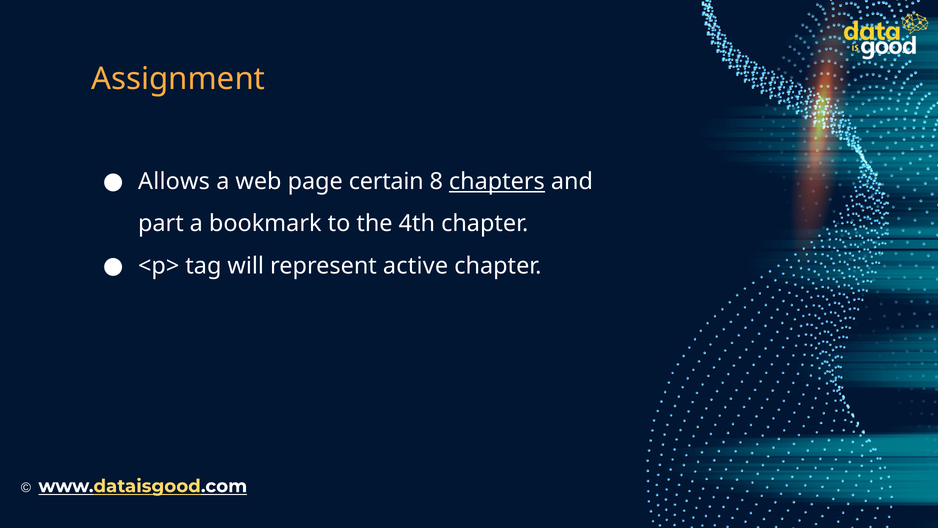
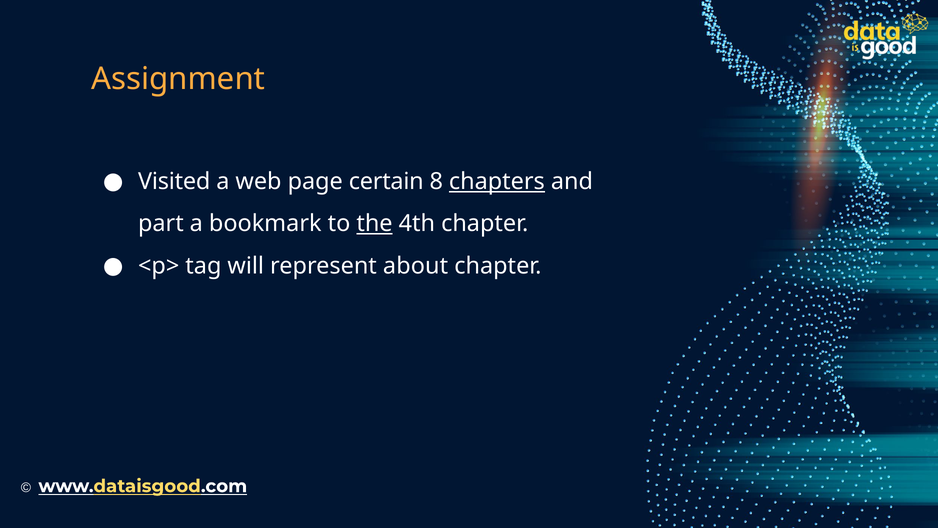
Allows: Allows -> Visited (174, 181)
the underline: none -> present (375, 224)
active: active -> about (416, 266)
